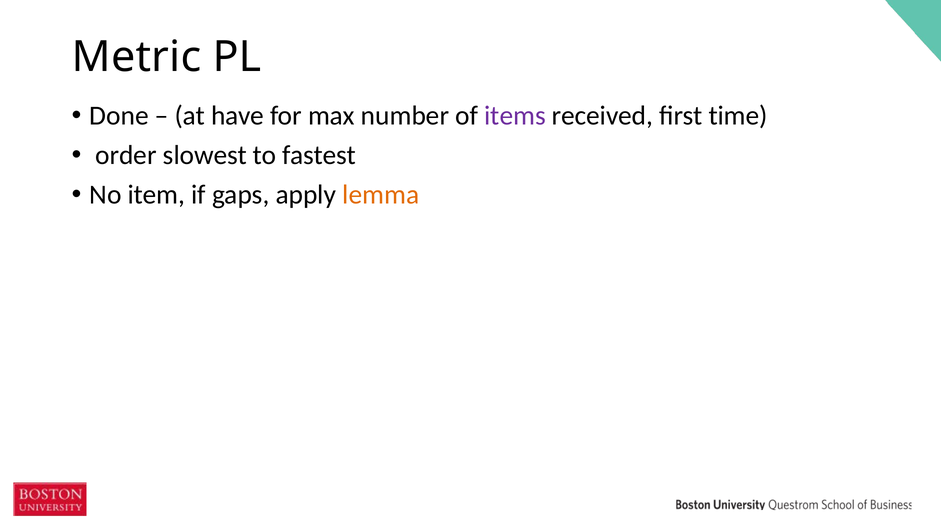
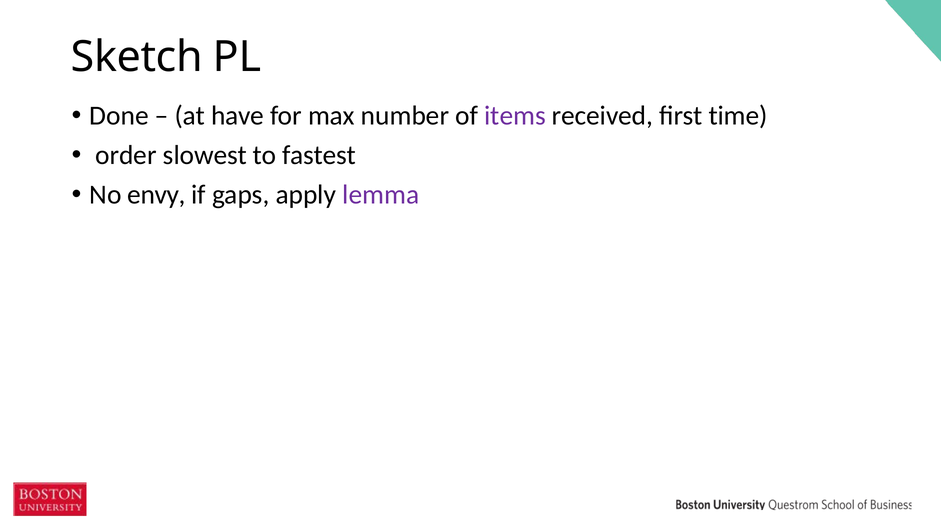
Metric: Metric -> Sketch (137, 57)
item: item -> envy (156, 195)
lemma colour: orange -> purple (381, 195)
